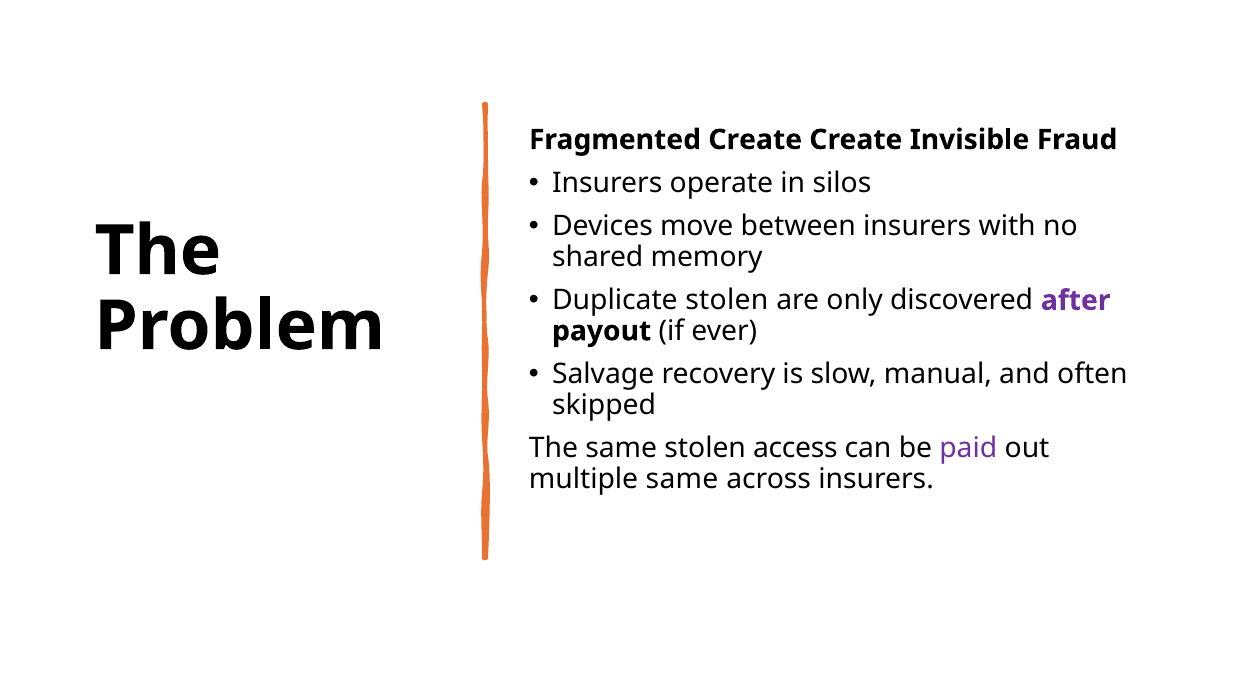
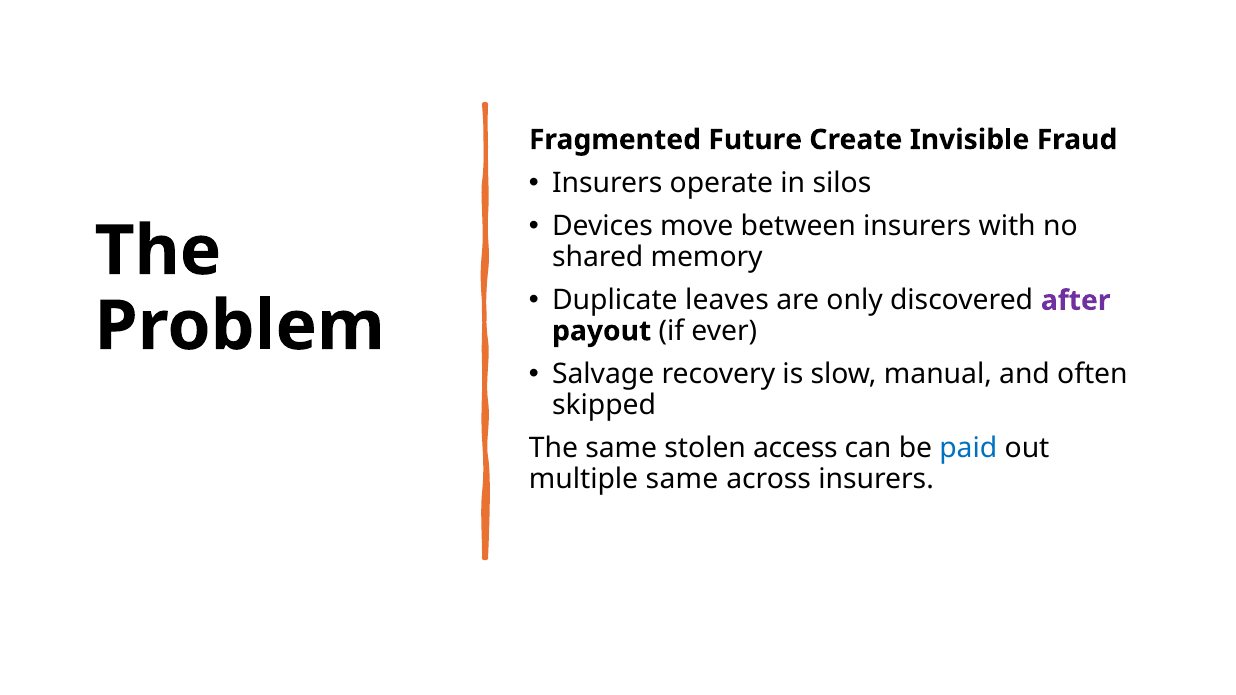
Fragmented Create: Create -> Future (755, 140)
Duplicate stolen: stolen -> leaves (727, 301)
paid colour: purple -> blue (968, 449)
